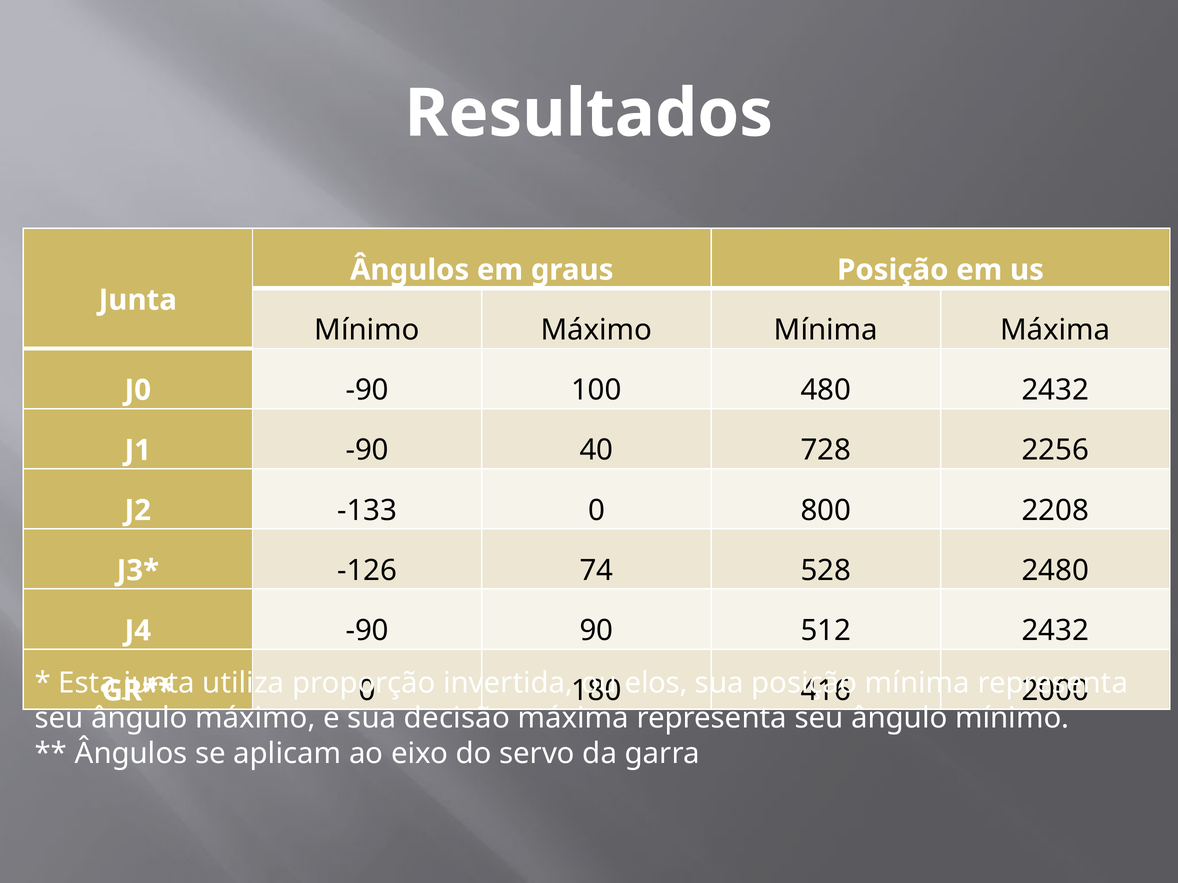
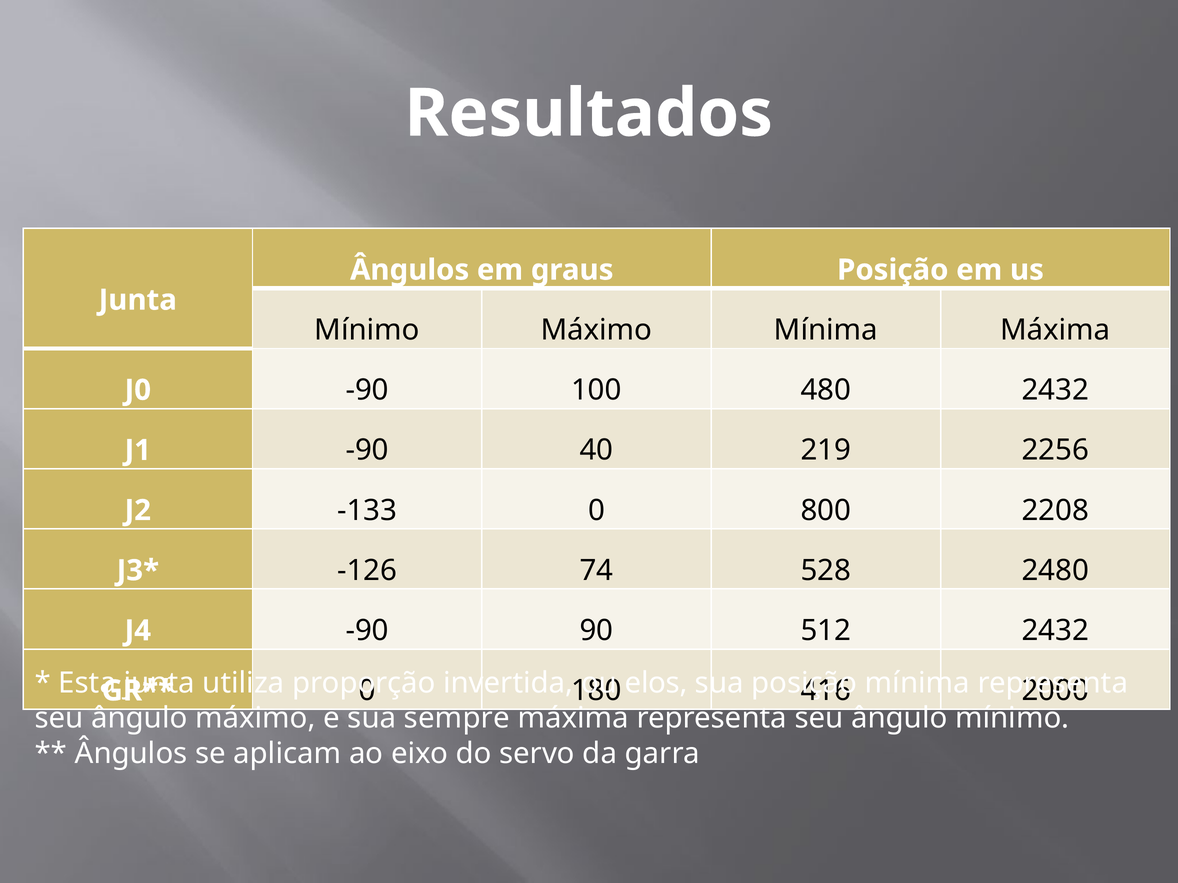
728: 728 -> 219 (826, 451)
decisão: decisão -> sempre (457, 719)
